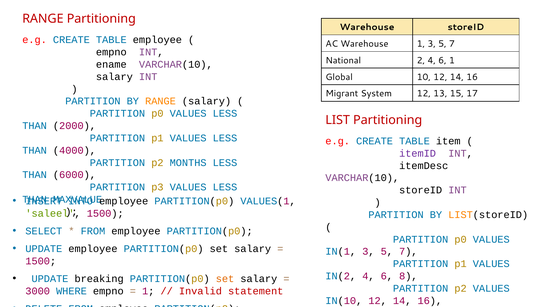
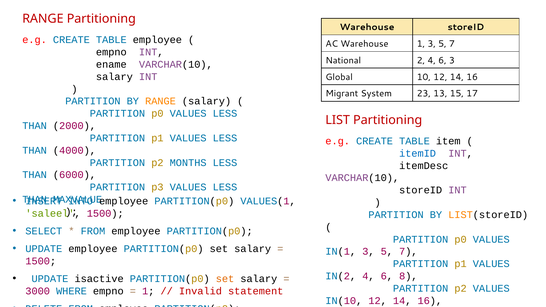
6 1: 1 -> 3 (452, 60)
System 12: 12 -> 23 (424, 94)
itemID colour: purple -> blue (418, 153)
breaking: breaking -> isactive (99, 279)
